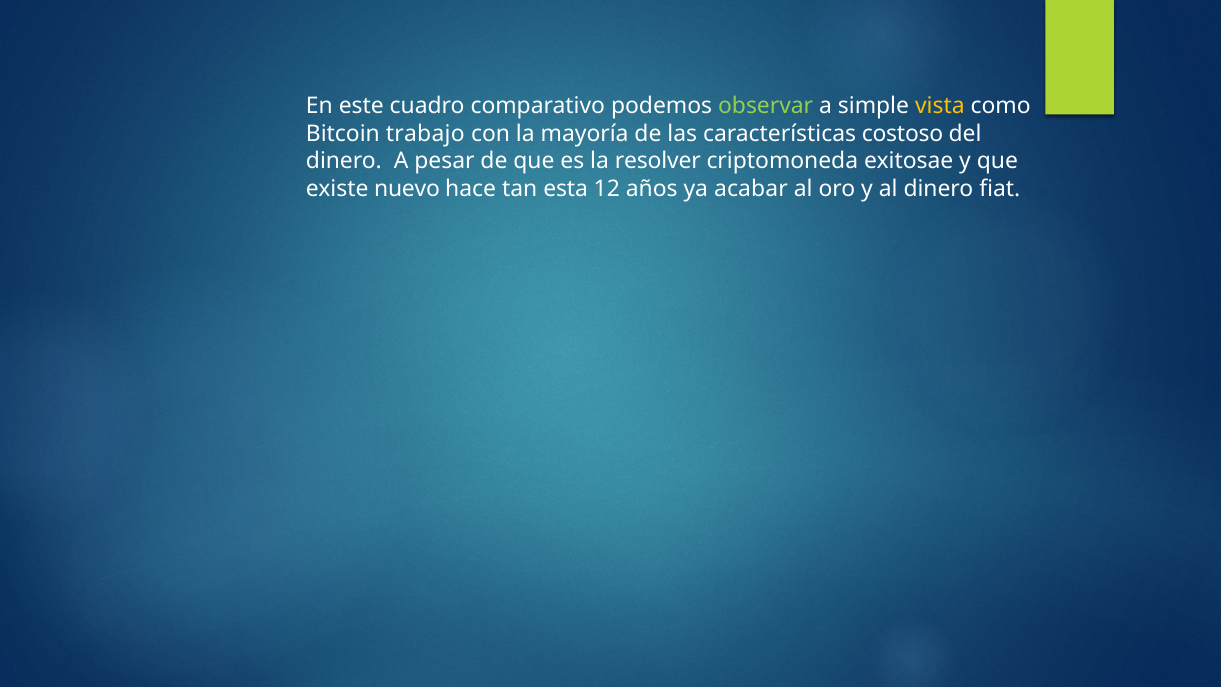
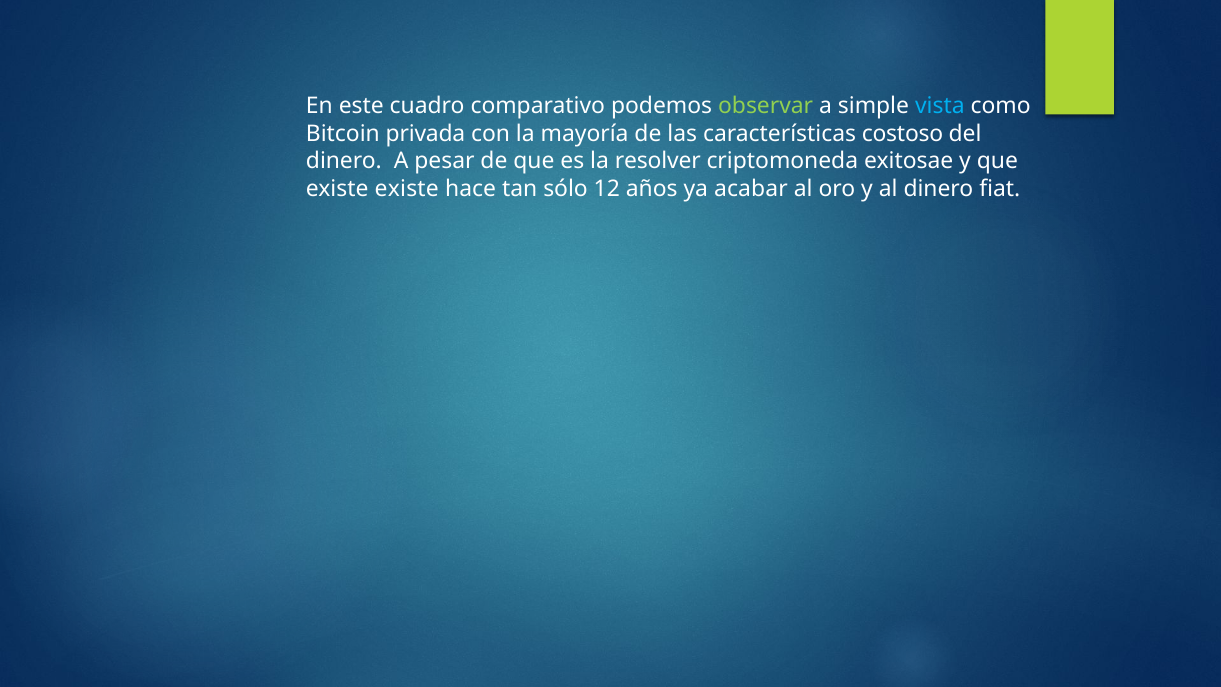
vista colour: yellow -> light blue (940, 106)
trabajo: trabajo -> privada (426, 134)
existe nuevo: nuevo -> existe (407, 189)
esta: esta -> sólo (566, 189)
